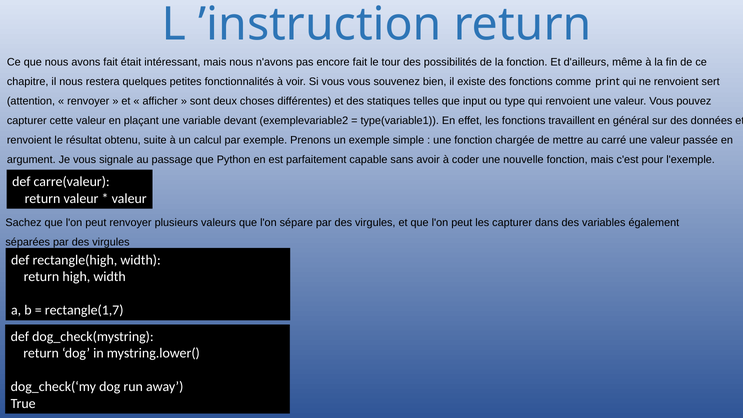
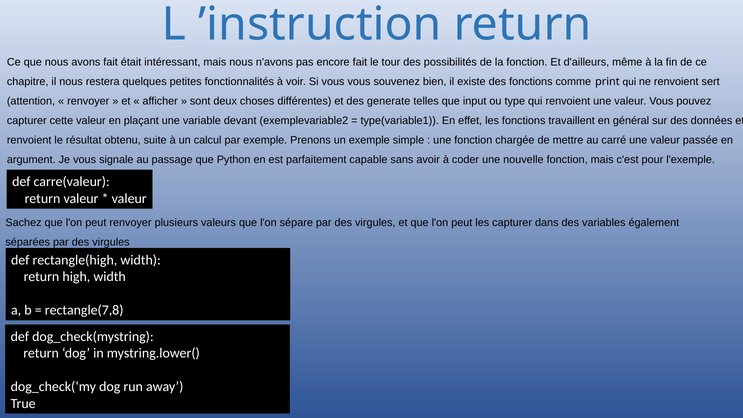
statiques: statiques -> generate (389, 101)
rectangle(1,7: rectangle(1,7 -> rectangle(7,8 (84, 310)
